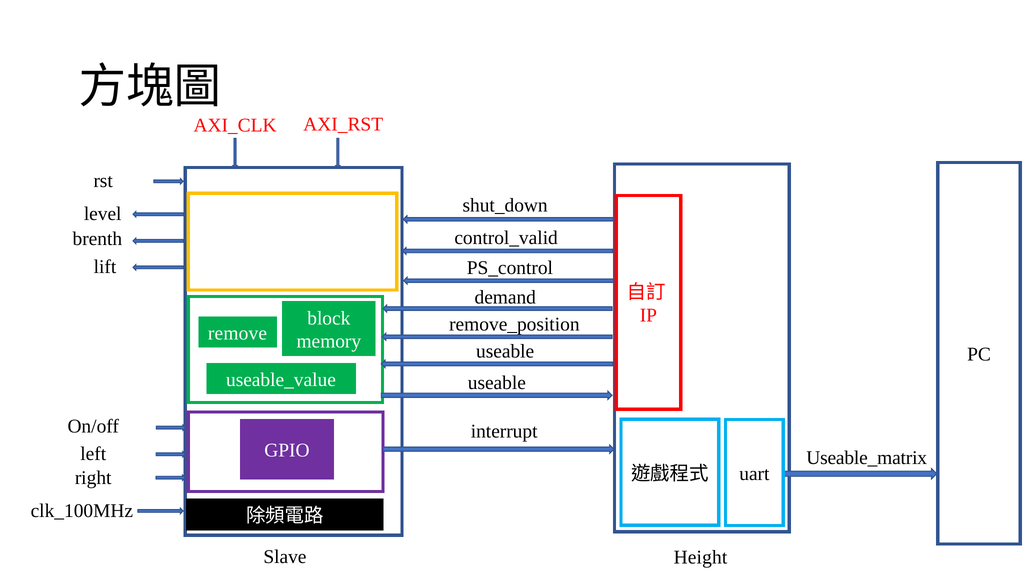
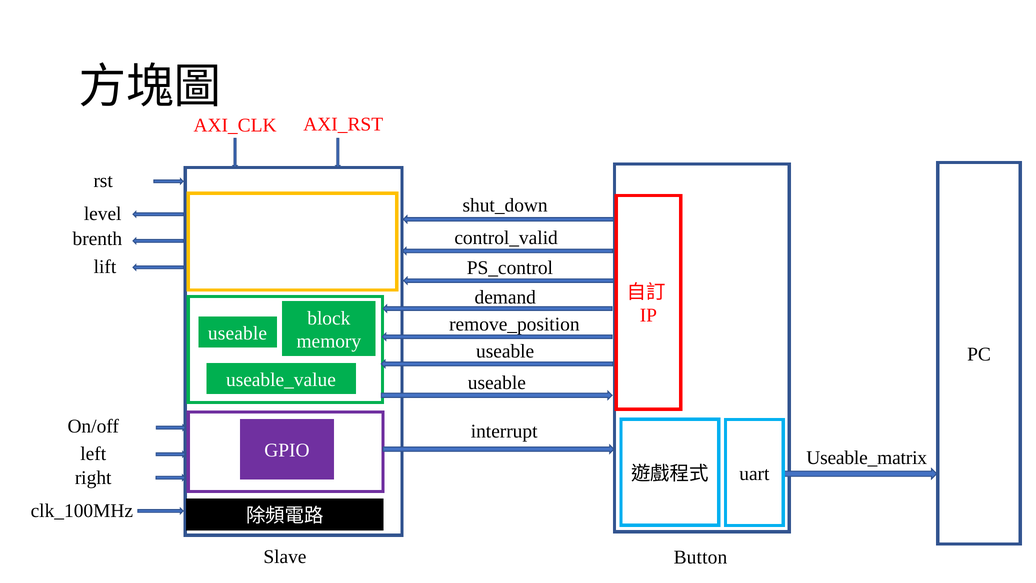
remove: remove -> useable (238, 333)
Height: Height -> Button (700, 557)
